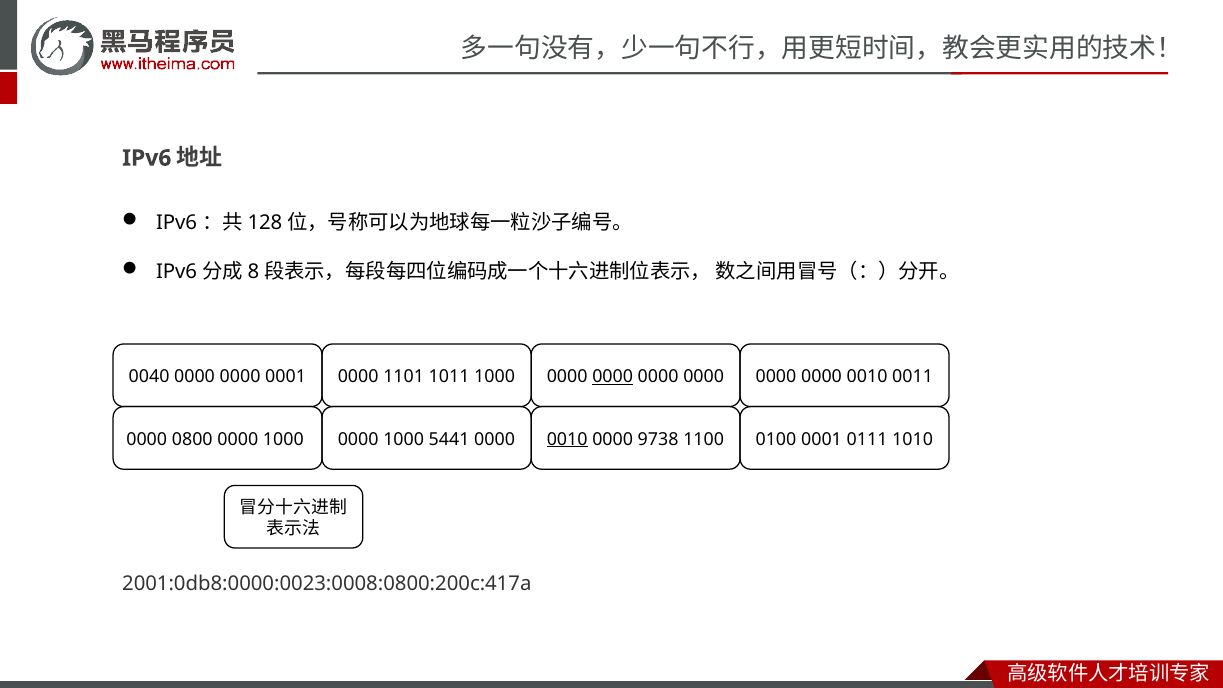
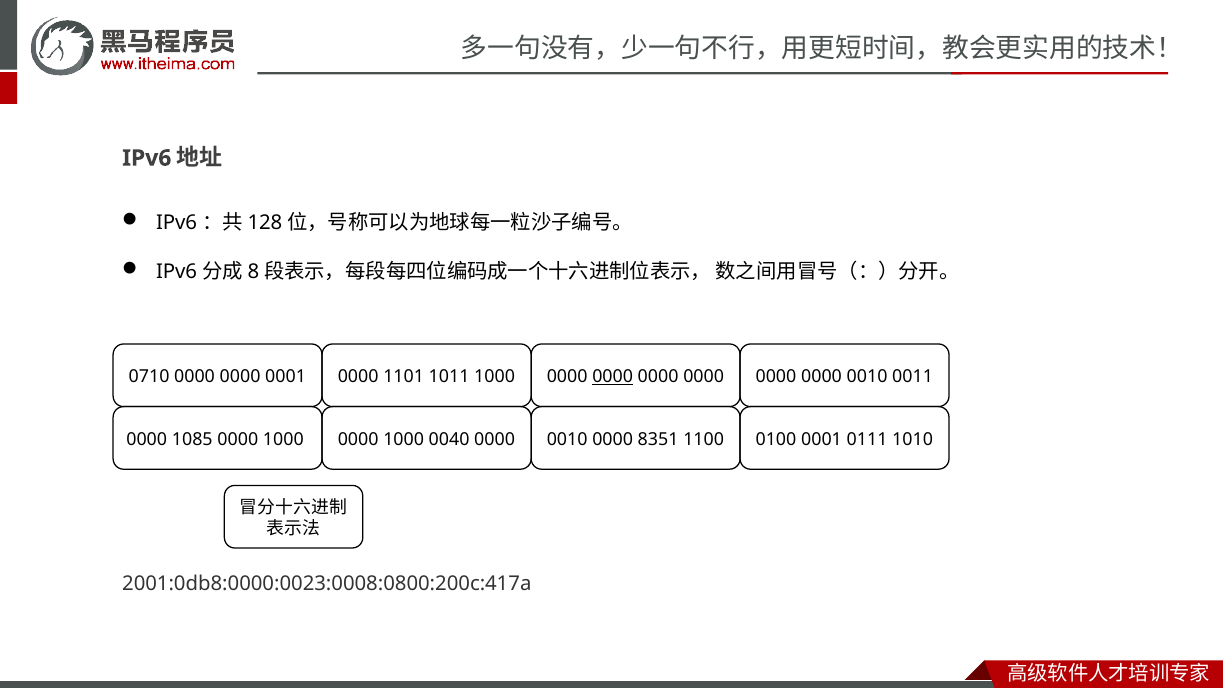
0040: 0040 -> 0710 (149, 376)
0800: 0800 -> 1085 (192, 439)
5441: 5441 -> 0040 (449, 439)
0010 underline: present -> none (567, 439)
9738: 9738 -> 8351 (658, 439)
